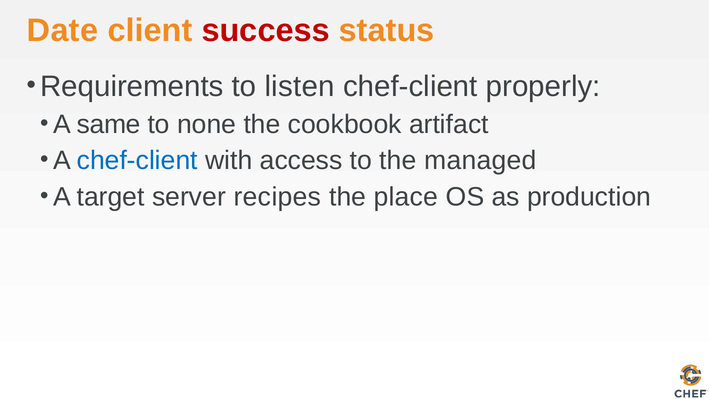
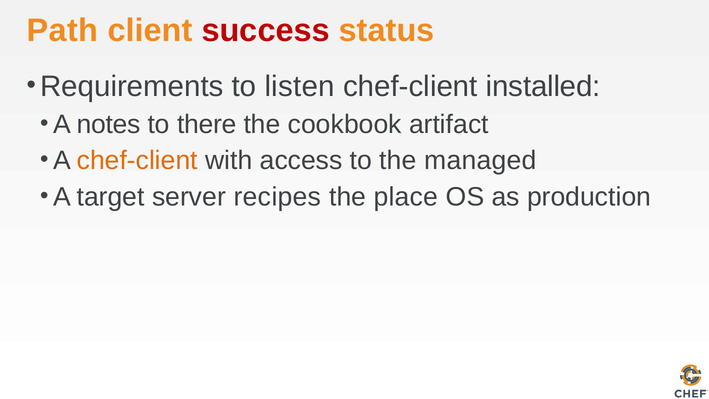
Date: Date -> Path (63, 31)
properly: properly -> installed (543, 86)
same: same -> notes (109, 124)
none: none -> there (207, 124)
chef-client colour: blue -> orange (137, 161)
